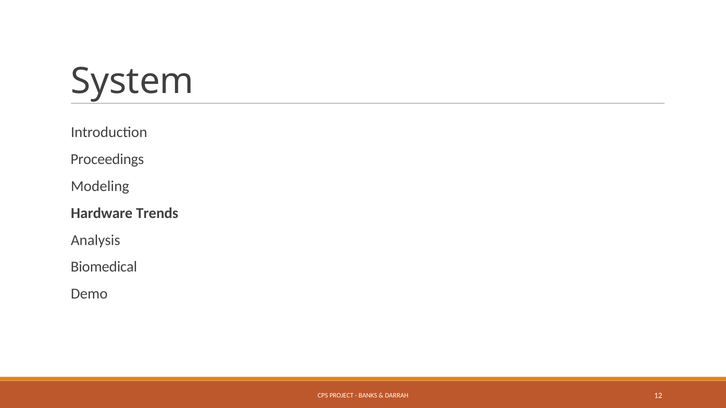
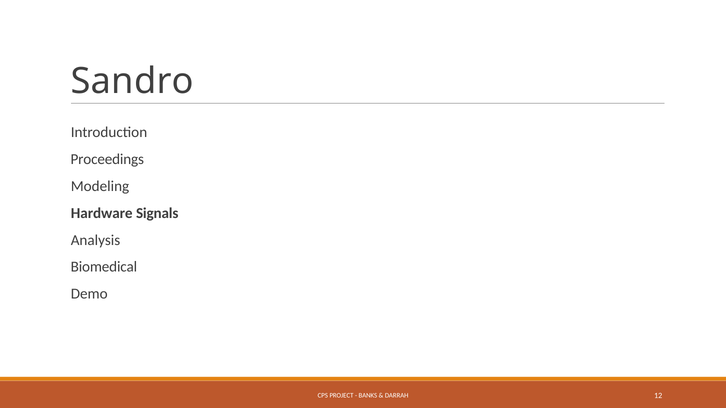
System: System -> Sandro (132, 81)
Trends: Trends -> Signals (157, 213)
